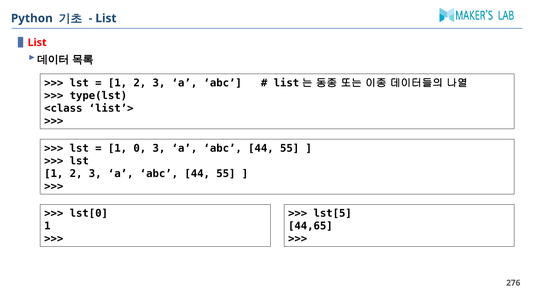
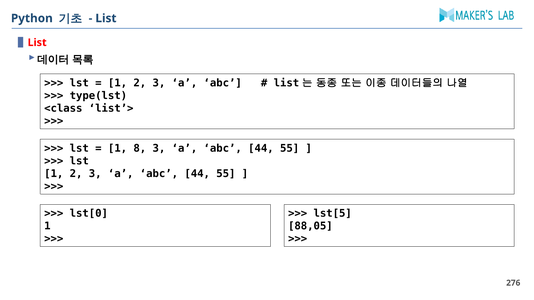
0: 0 -> 8 (140, 148)
44,65: 44,65 -> 88,05 (310, 226)
